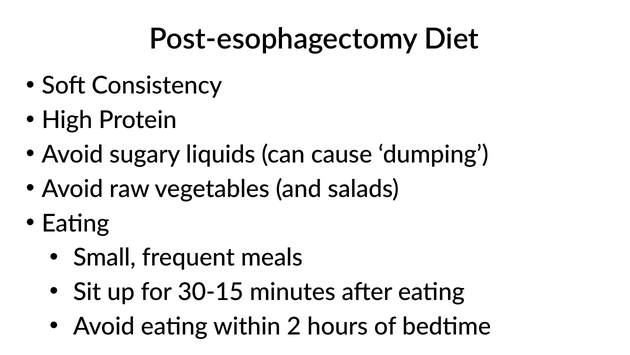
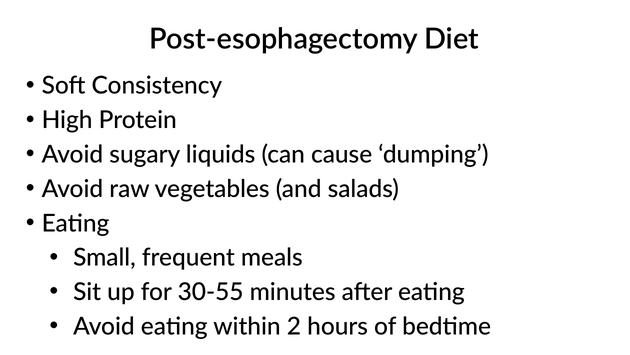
30-15: 30-15 -> 30-55 (211, 292)
